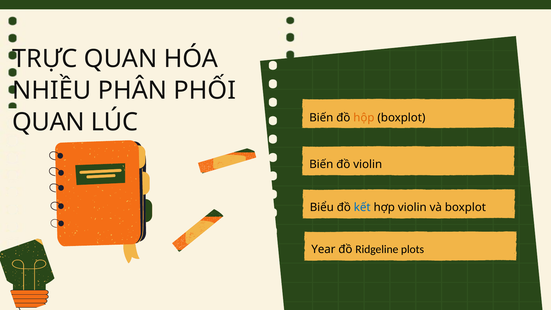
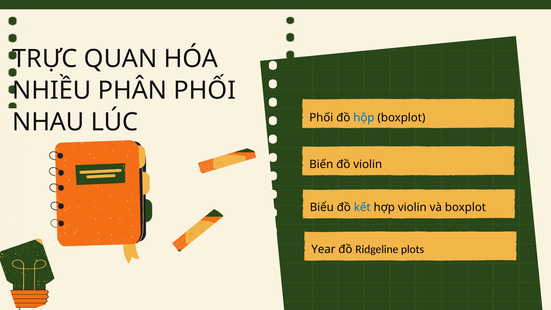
QUAN: QUAN -> NHAU (48, 122)
LÚC Biến: Biến -> Phối (321, 118)
hộp colour: orange -> blue (364, 118)
